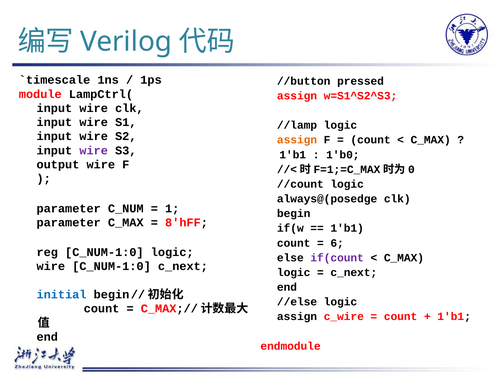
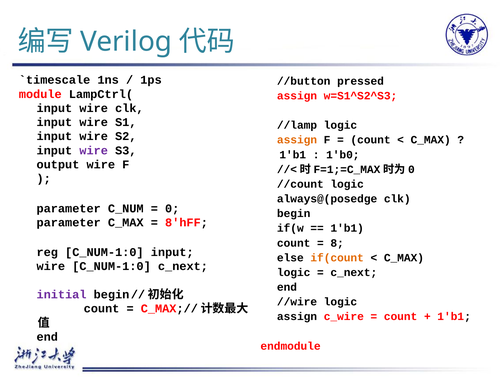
1: 1 -> 0 (172, 209)
6: 6 -> 8 (337, 243)
C_NUM-1:0 logic: logic -> input (172, 252)
if(count colour: purple -> orange (337, 258)
initial colour: blue -> purple (62, 295)
//else: //else -> //wire (297, 302)
